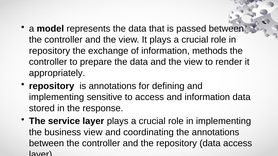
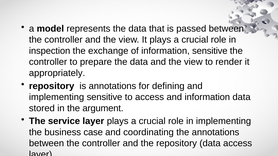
repository: repository -> inspection (50, 51)
information methods: methods -> sensitive (210, 51)
response: response -> argument (103, 108)
business view: view -> case (93, 133)
